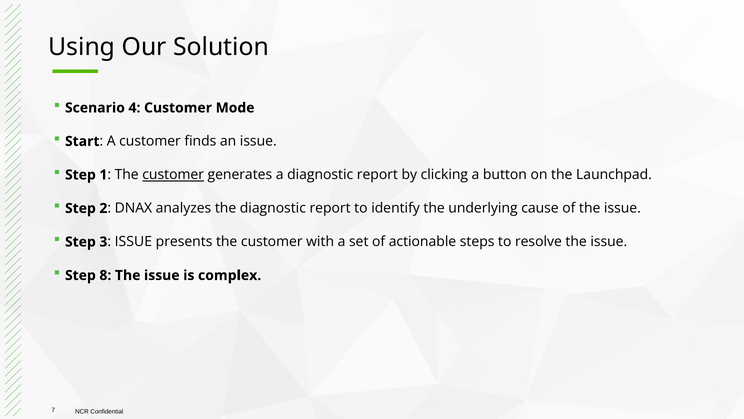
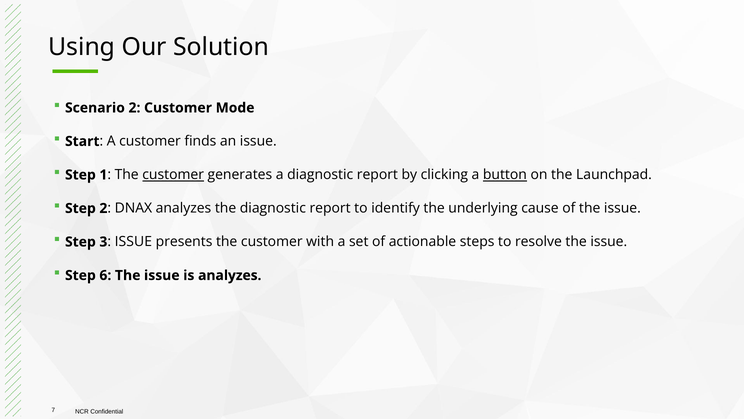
Scenario 4: 4 -> 2 (134, 108)
button underline: none -> present (505, 175)
8: 8 -> 6 (105, 275)
is complex: complex -> analyzes (230, 275)
